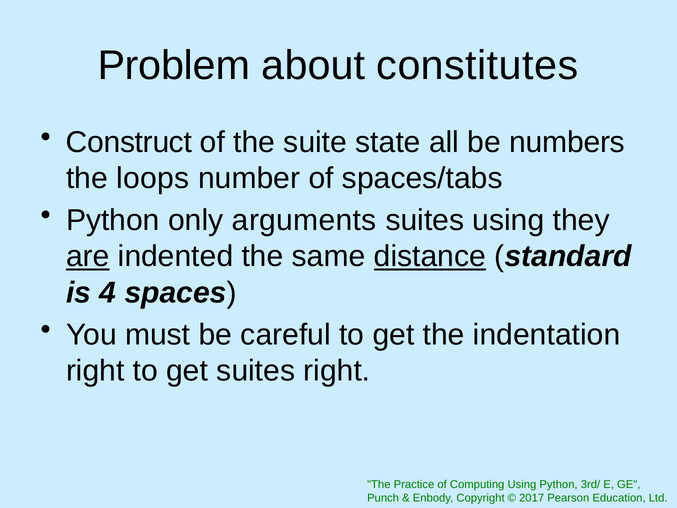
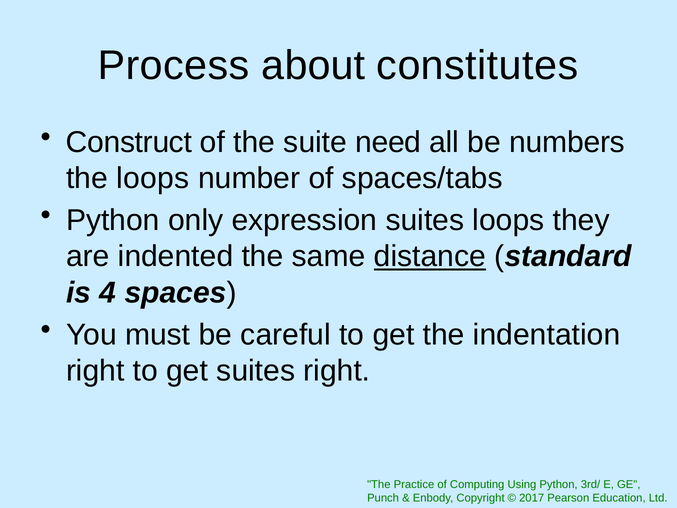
Problem: Problem -> Process (174, 66)
state: state -> need (388, 142)
arguments: arguments -> expression (304, 220)
suites using: using -> loops (508, 220)
are underline: present -> none (88, 256)
